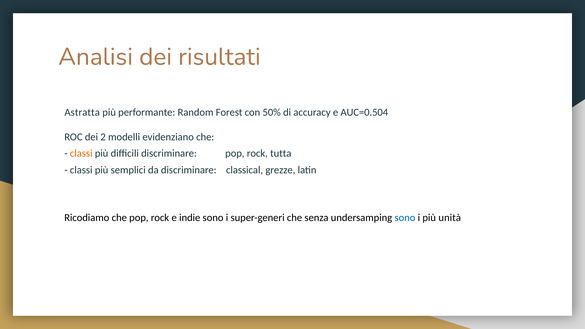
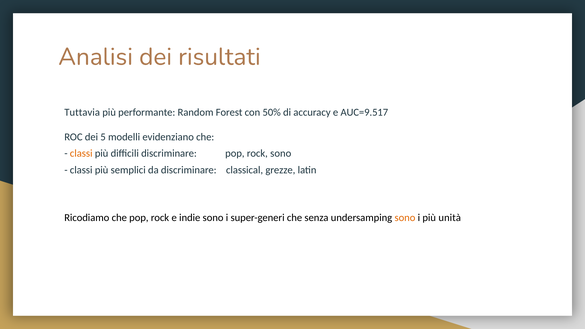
Astratta: Astratta -> Tuttavia (82, 112)
AUC=0.504: AUC=0.504 -> AUC=9.517 (364, 112)
2: 2 -> 5 (103, 137)
rock tutta: tutta -> sono (281, 154)
sono colour: blue -> orange (405, 218)
